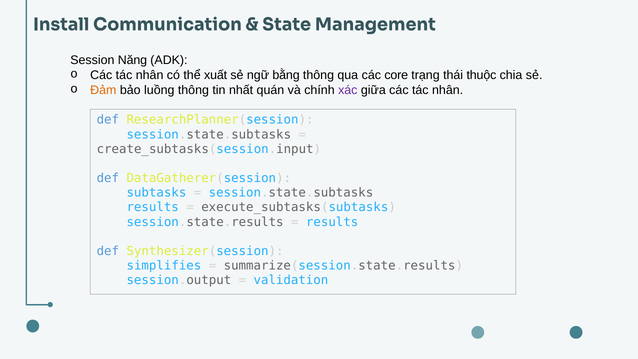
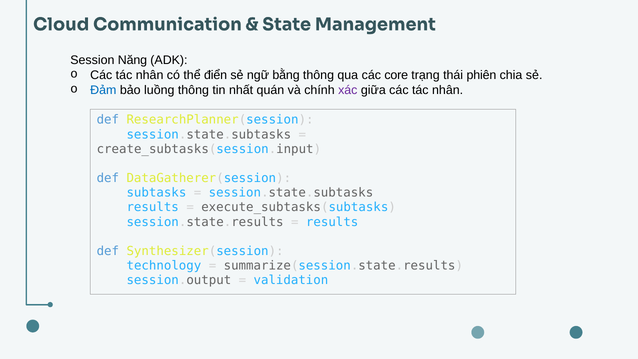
Install: Install -> Cloud (61, 24)
xuất: xuất -> điển (216, 75)
thuộc: thuộc -> phiên (481, 75)
Đảm colour: orange -> blue (103, 90)
simplifies: simplifies -> technology (164, 266)
